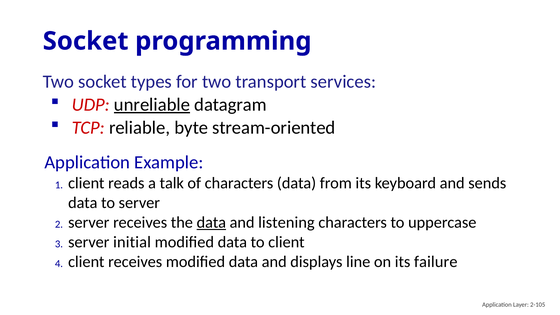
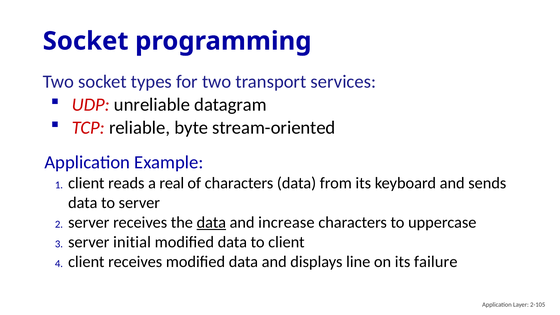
unreliable underline: present -> none (152, 105)
talk: talk -> real (172, 183)
listening: listening -> increase (286, 222)
